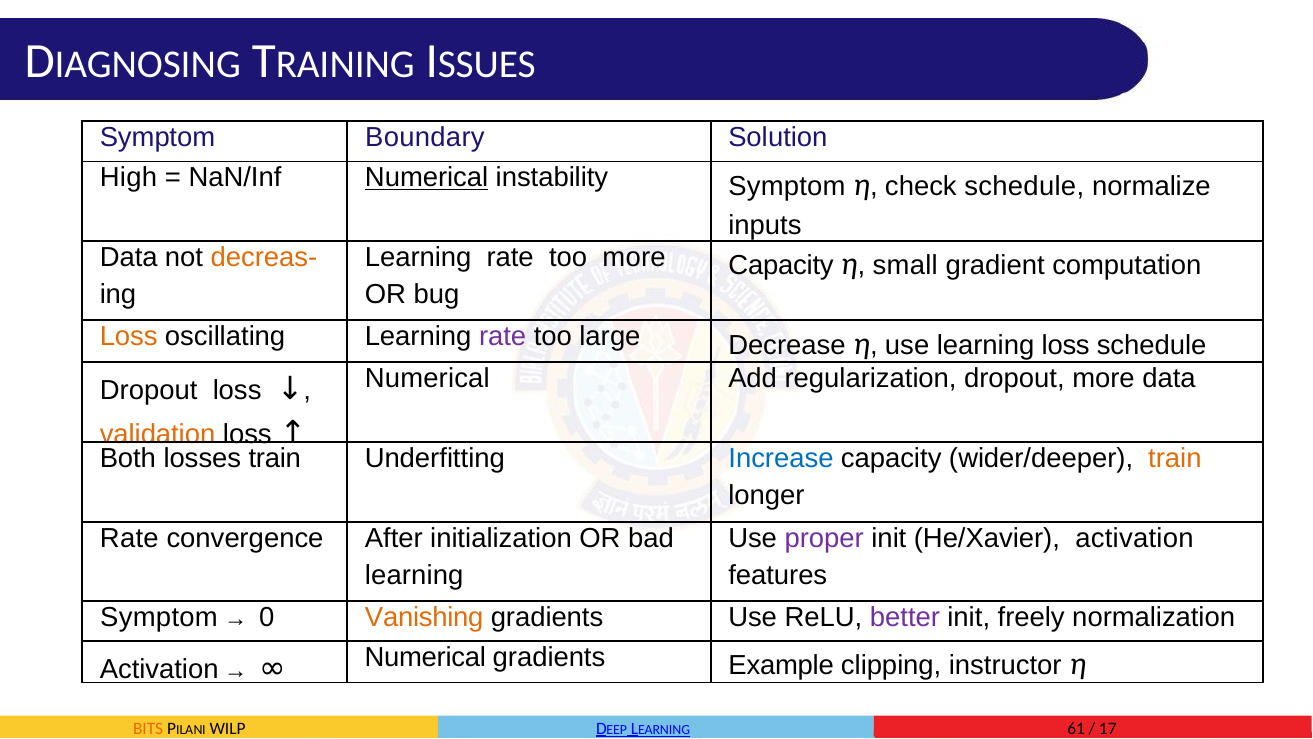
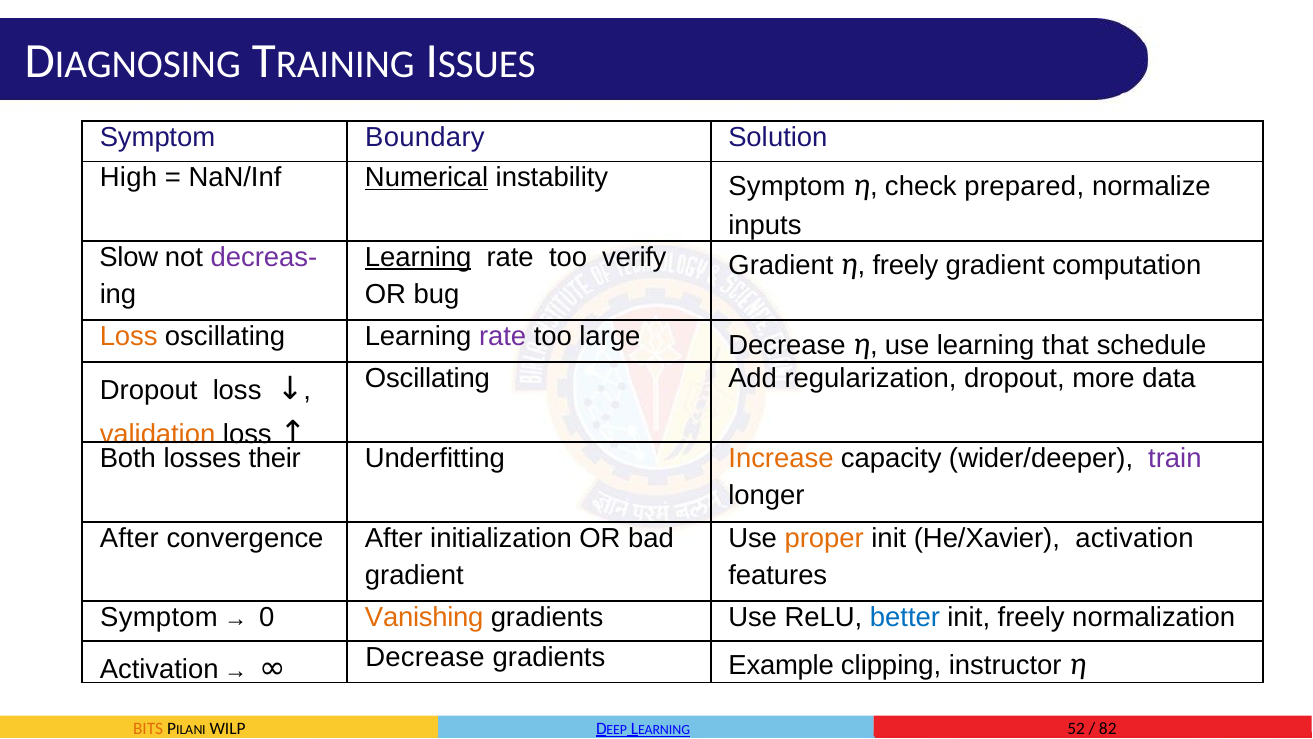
check schedule: schedule -> prepared (1024, 186)
Data: Data -> Slow (129, 257)
decreas- colour: orange -> purple (264, 257)
Learning underline: none -> present (418, 257)
too more: more -> verify (634, 257)
Capacity: Capacity -> Gradient (781, 266)
η small: small -> freely (905, 266)
learning loss: loss -> that (1065, 345)
Numerical: Numerical -> Oscillating (427, 378)
losses train: train -> their (275, 459)
Increase colour: blue -> orange (781, 459)
train colour: orange -> purple (1175, 459)
Rate: Rate -> After (129, 538)
proper colour: purple -> orange (824, 538)
learning: learning -> gradient (414, 575)
better colour: purple -> blue (905, 617)
Numerical: Numerical -> Decrease (425, 657)
61: 61 -> 52 (1076, 728)
17: 17 -> 82 (1108, 728)
